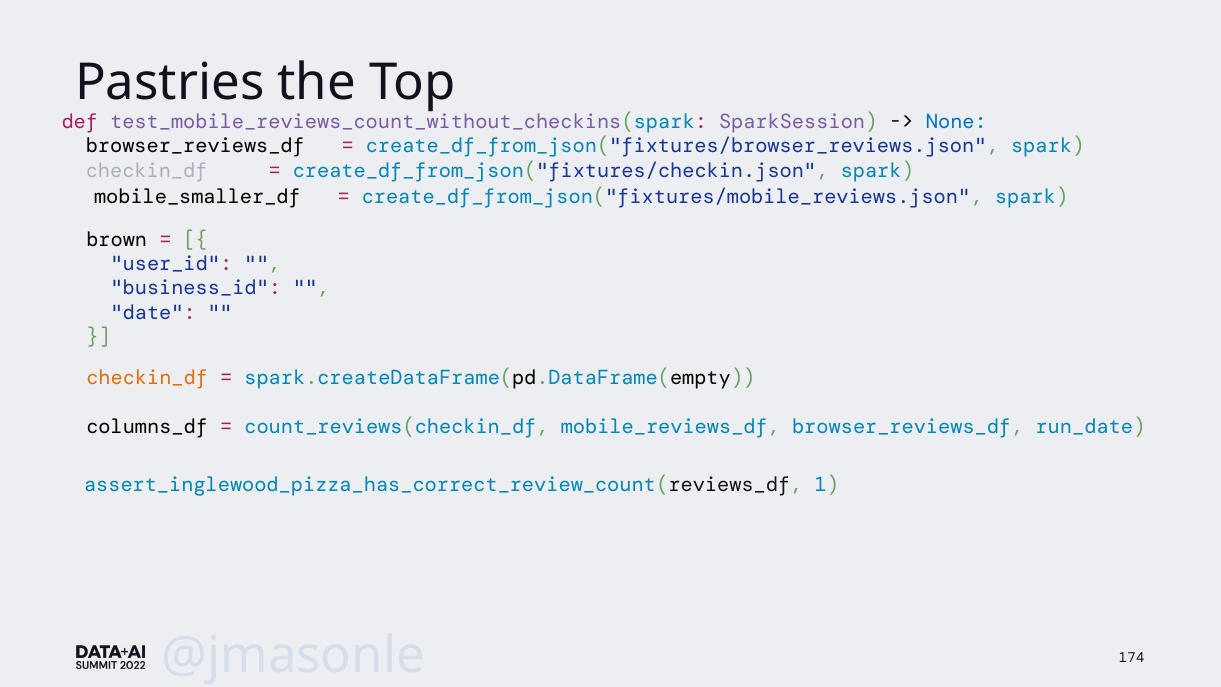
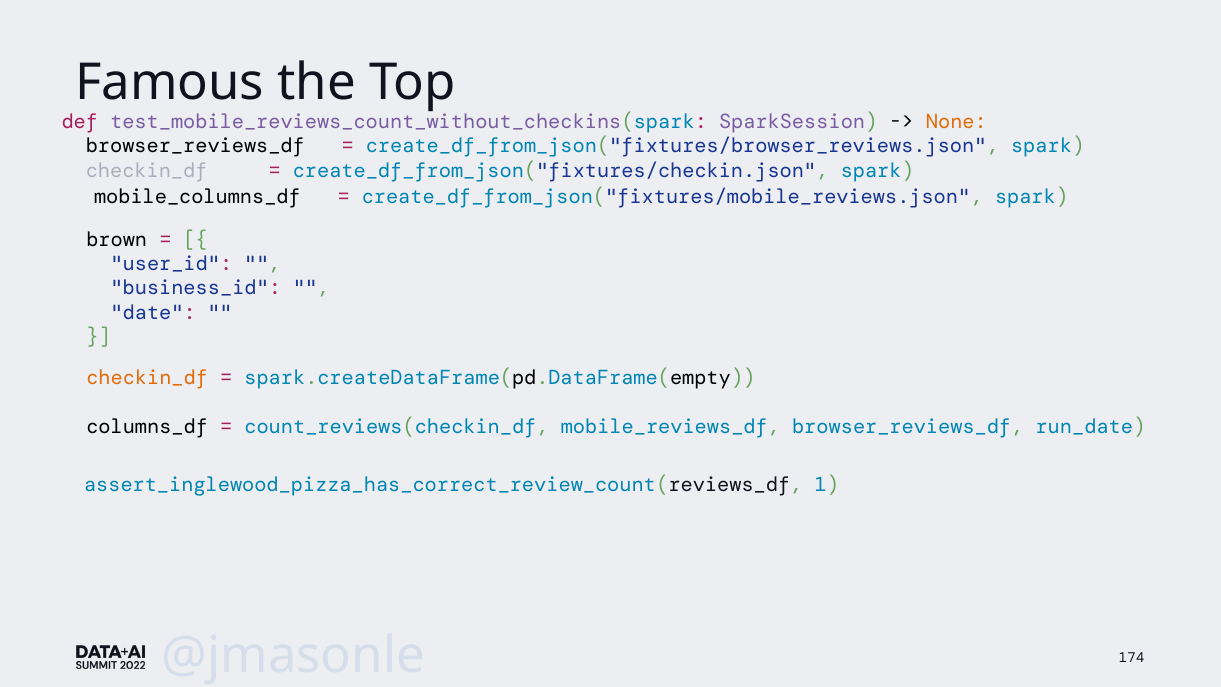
Pastries: Pastries -> Famous (170, 83)
None colour: blue -> orange (956, 121)
mobile_smaller_df: mobile_smaller_df -> mobile_columns_df (197, 197)
